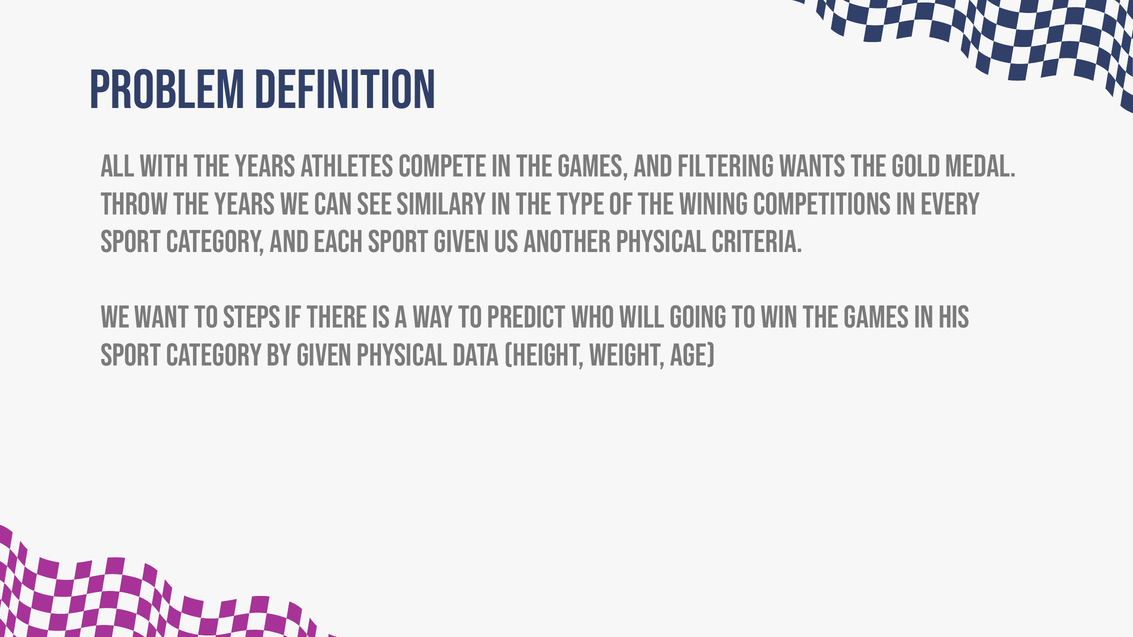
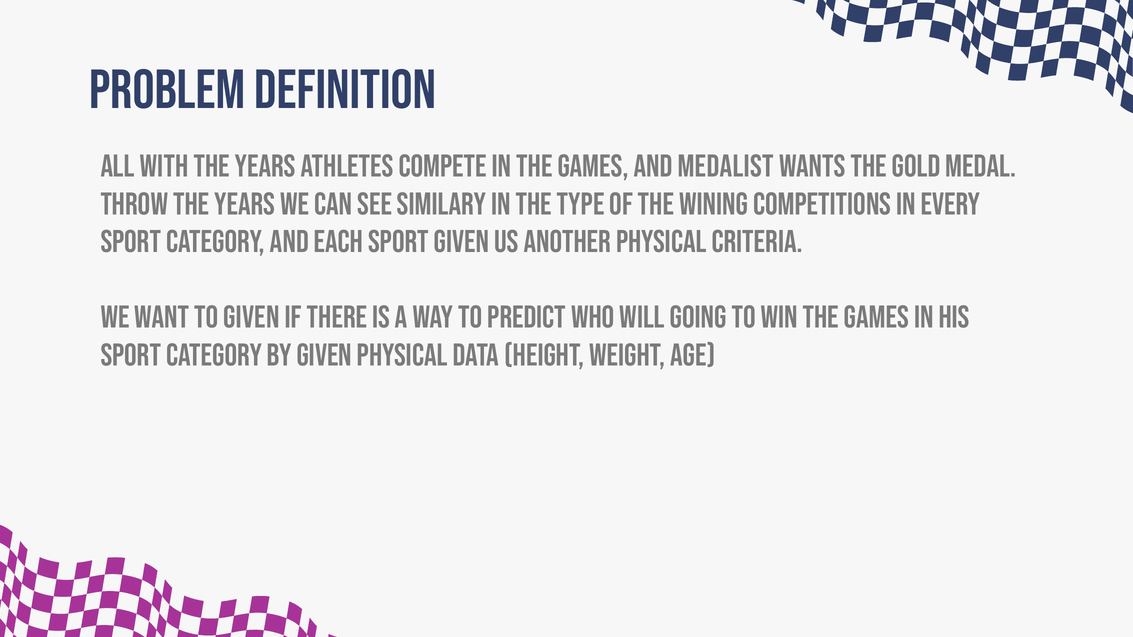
filtering: filtering -> medalist (726, 167)
to steps: steps -> given (251, 318)
